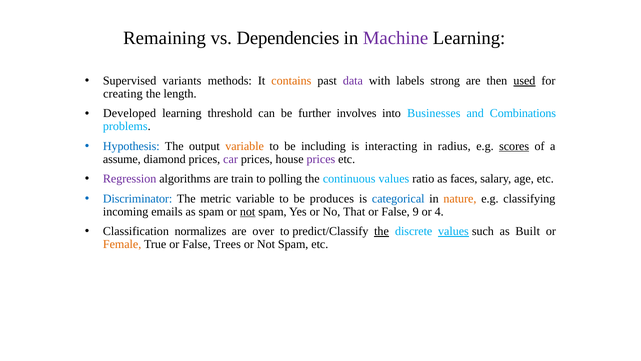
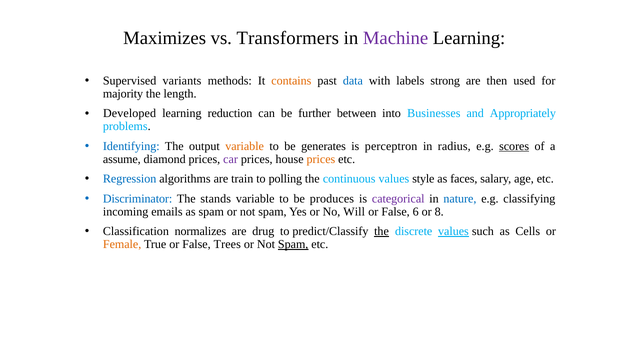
Remaining: Remaining -> Maximizes (165, 38)
Dependencies: Dependencies -> Transformers (288, 38)
data colour: purple -> blue (353, 81)
used underline: present -> none (524, 81)
creating: creating -> majority (123, 94)
threshold: threshold -> reduction (230, 113)
involves: involves -> between (357, 113)
Combinations: Combinations -> Appropriately (523, 113)
Hypothesis: Hypothesis -> Identifying (131, 146)
including: including -> generates (324, 146)
interacting: interacting -> perceptron (391, 146)
prices colour: purple -> orange (321, 159)
Regression colour: purple -> blue (130, 179)
ratio: ratio -> style (423, 179)
metric: metric -> stands (216, 198)
categorical colour: blue -> purple (398, 198)
nature colour: orange -> blue (460, 198)
not underline: present -> none (248, 211)
That: That -> Will (354, 211)
9: 9 -> 6 (416, 211)
4: 4 -> 8 (439, 211)
over: over -> drug (263, 231)
Built: Built -> Cells (528, 231)
Spam underline: none -> present (293, 244)
